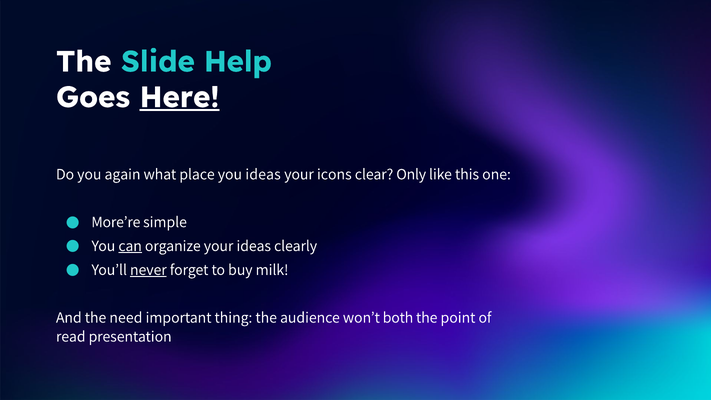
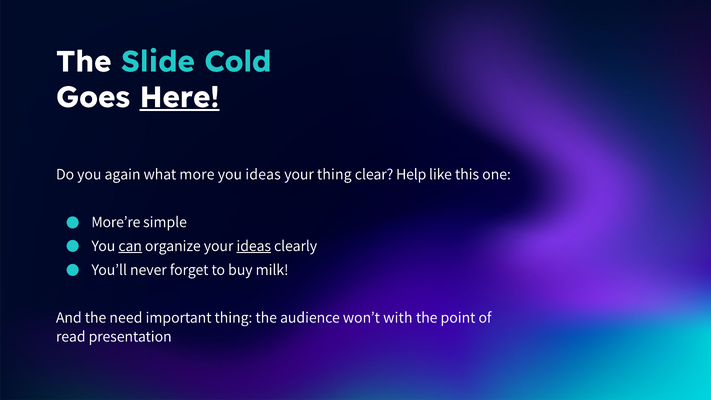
Help: Help -> Cold (238, 62)
place: place -> more (197, 174)
your icons: icons -> thing (334, 174)
Only: Only -> Help (411, 174)
ideas underline: none -> present (254, 246)
never underline: present -> none (148, 270)
both: both -> with (398, 317)
